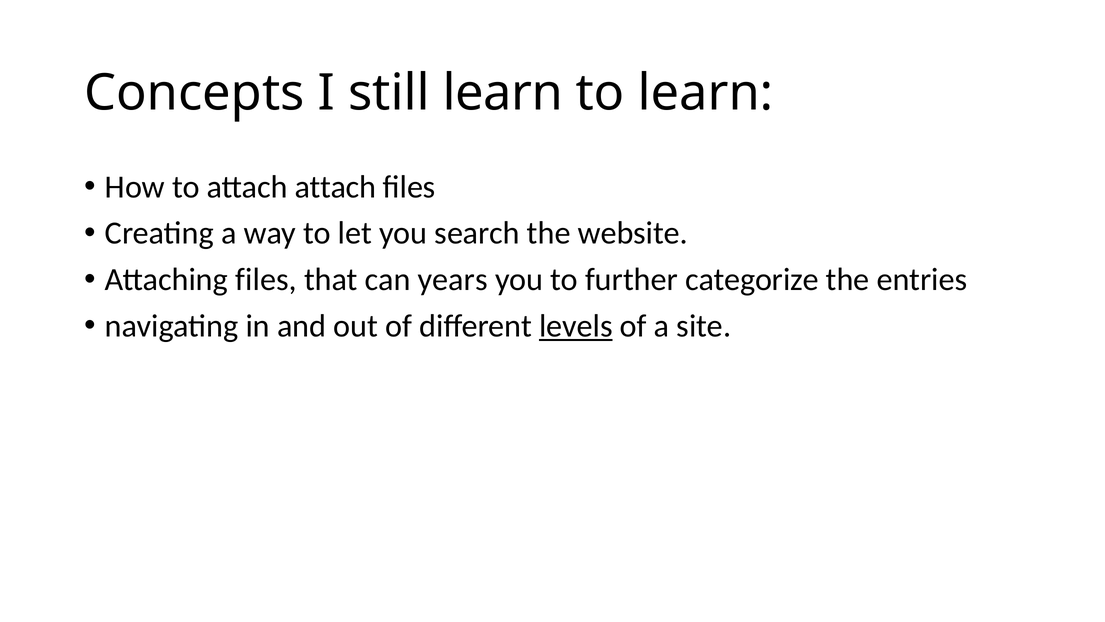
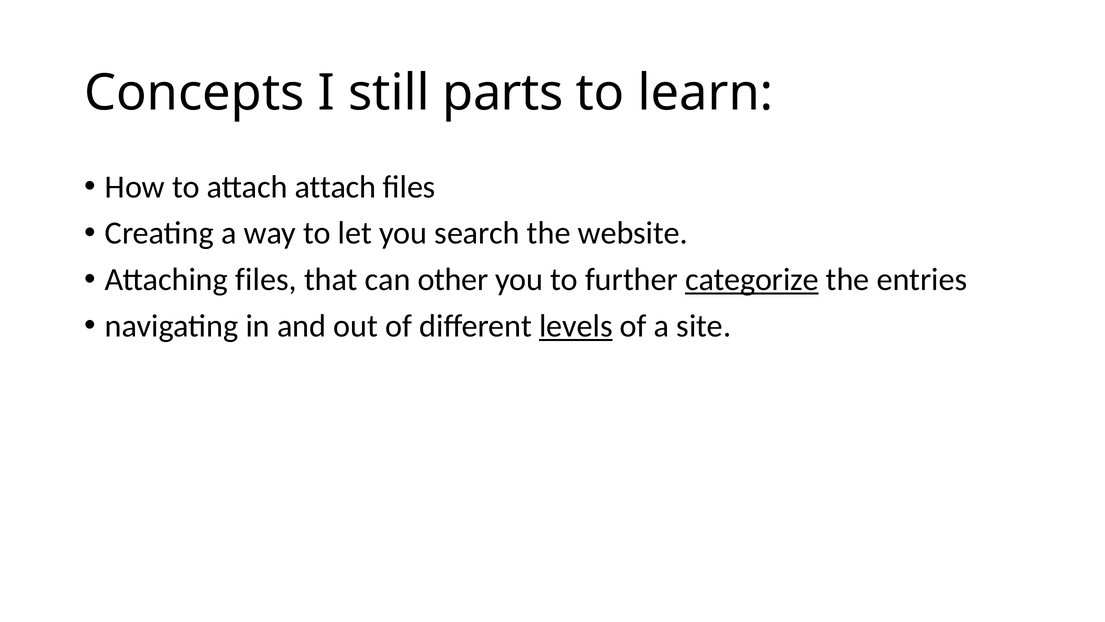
still learn: learn -> parts (503, 93)
years: years -> other (453, 279)
categorize underline: none -> present (752, 279)
